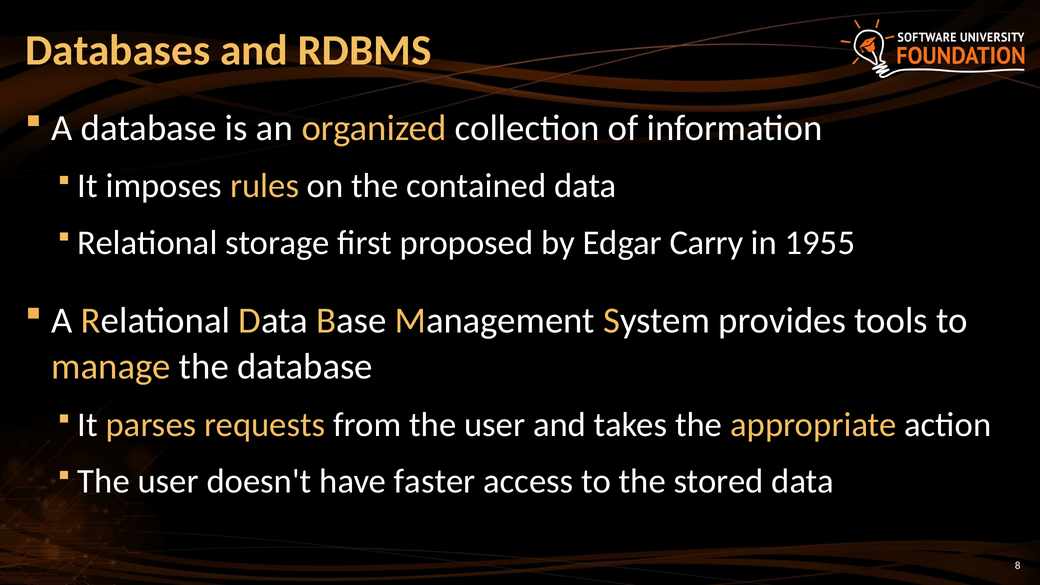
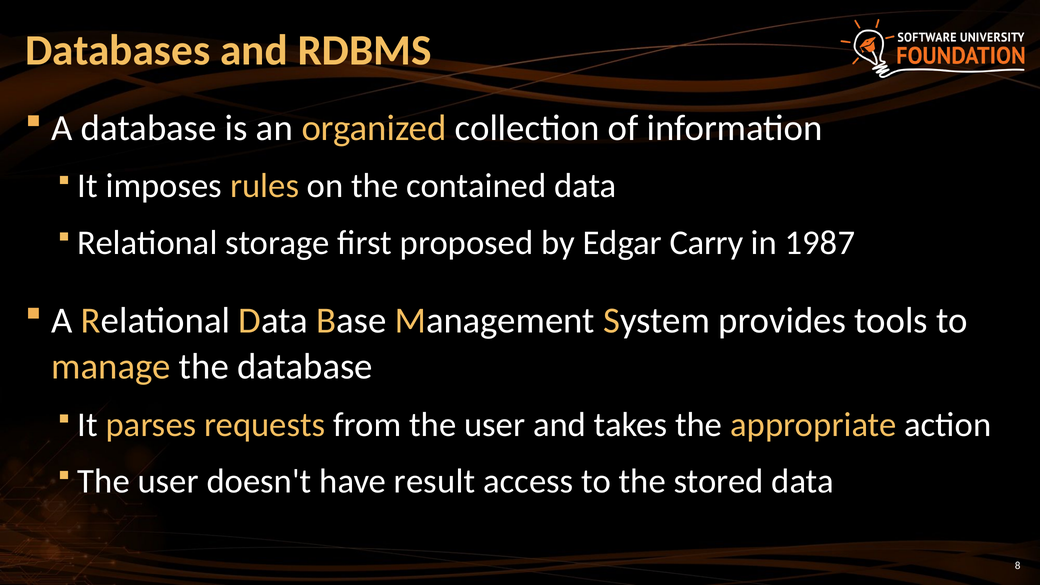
1955: 1955 -> 1987 (820, 243)
faster: faster -> result (435, 481)
